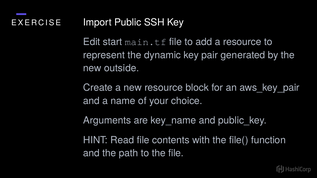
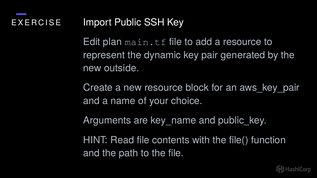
start: start -> plan (112, 42)
